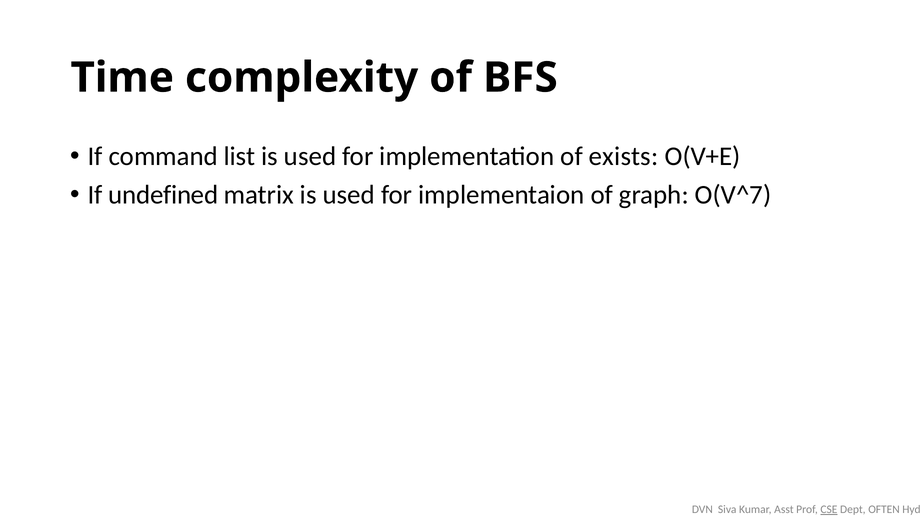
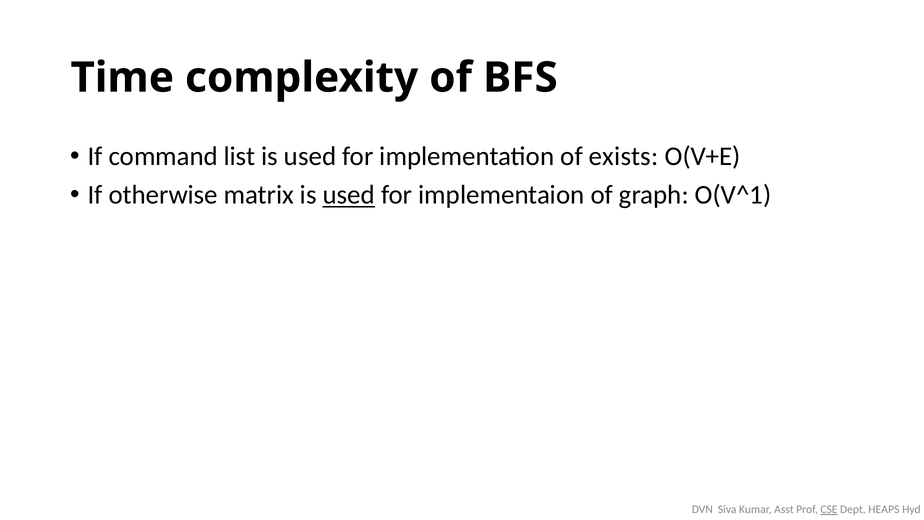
undefined: undefined -> otherwise (163, 195)
used underline: none -> present (349, 195)
O(V^7: O(V^7 -> O(V^1 (733, 195)
OFTEN: OFTEN -> HEAPS (884, 509)
